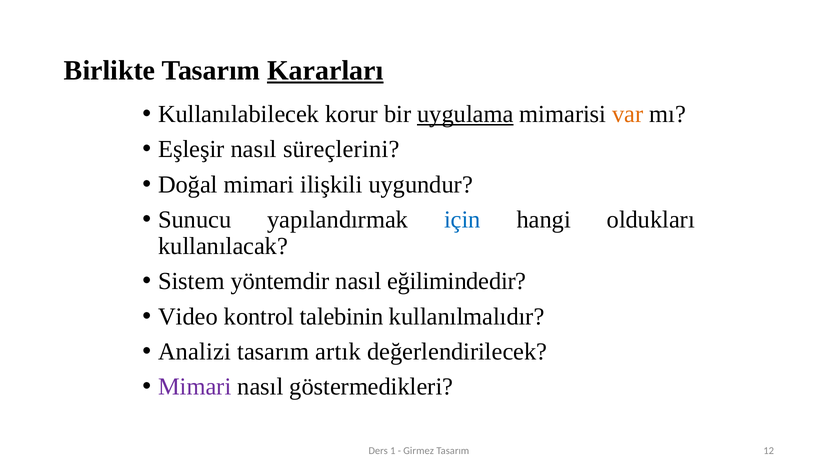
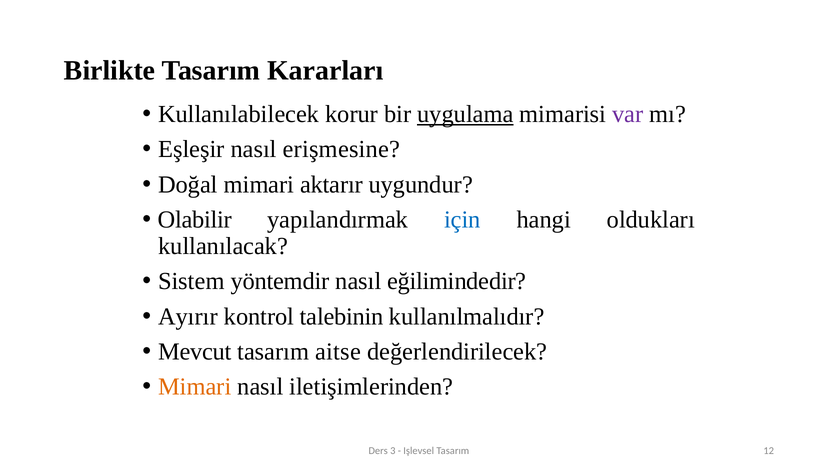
Kararları underline: present -> none (325, 70)
var colour: orange -> purple (628, 114)
süreçlerini: süreçlerini -> erişmesine (341, 149)
ilişkili: ilişkili -> aktarır (331, 184)
Sunucu: Sunucu -> Olabilir (195, 219)
Video: Video -> Ayırır (188, 316)
Analizi: Analizi -> Mevcut (195, 351)
artık: artık -> aitse (338, 351)
Mimari colour: purple -> orange (195, 386)
göstermedikleri: göstermedikleri -> iletişimlerinden (371, 386)
1: 1 -> 3 (393, 450)
Girmez: Girmez -> Işlevsel (419, 450)
